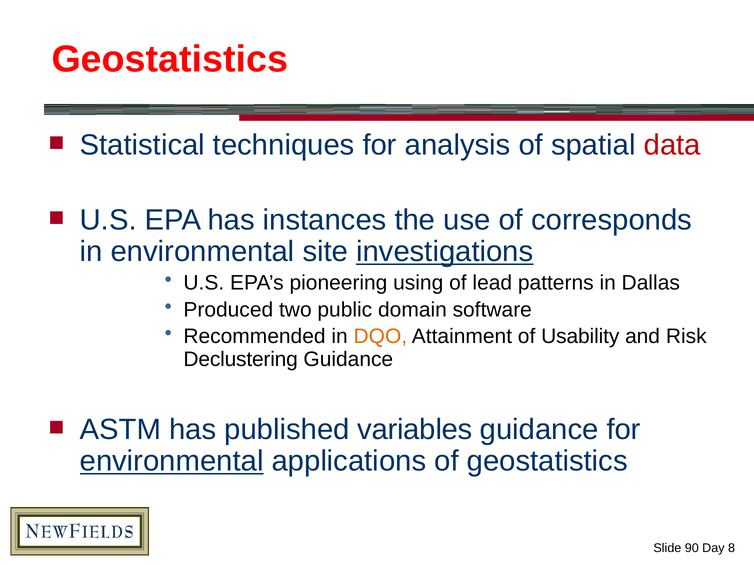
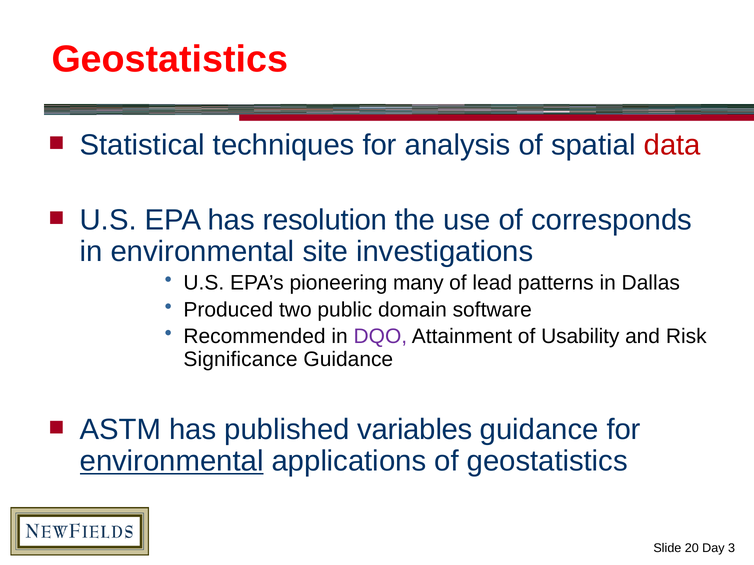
instances: instances -> resolution (325, 220)
investigations underline: present -> none (445, 252)
using: using -> many (418, 283)
DQO colour: orange -> purple (380, 337)
Declustering: Declustering -> Significance (241, 359)
90: 90 -> 20 (692, 549)
8: 8 -> 3 (732, 549)
